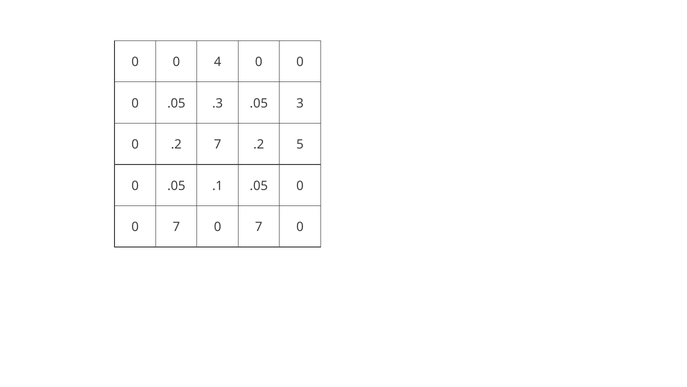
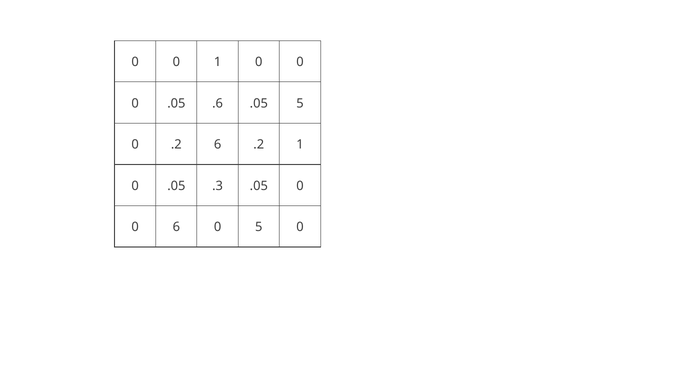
0 4: 4 -> 1 (218, 62)
.3: .3 -> .6 (218, 103)
.05 3: 3 -> 5 (300, 103)
.2 7: 7 -> 6 (218, 144)
.2 5: 5 -> 1 (300, 144)
.1: .1 -> .3 (218, 186)
7: 7 -> 6 (176, 227)
7: 7 -> 5 (259, 227)
